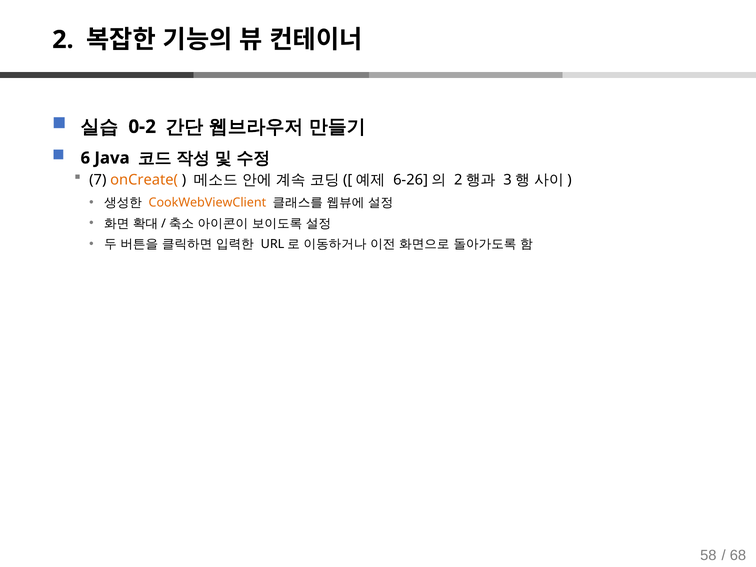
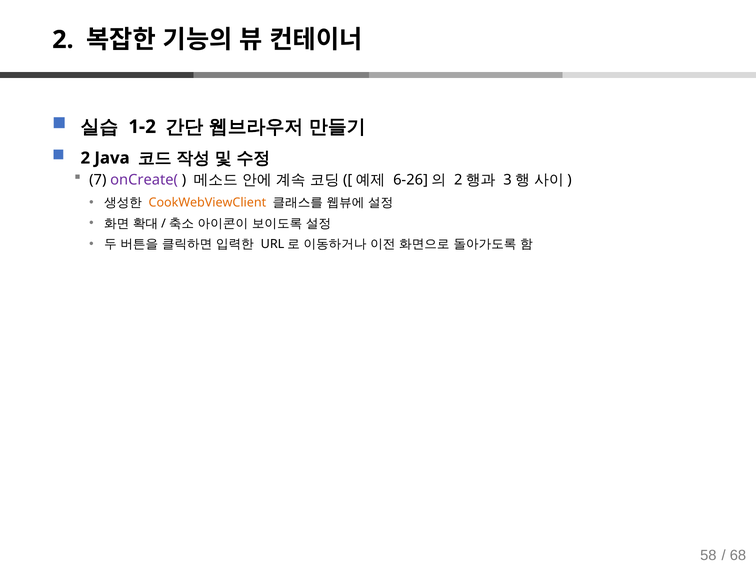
0-2: 0-2 -> 1-2 (142, 127)
6: 6 -> 2 (85, 158)
onCreate( colour: orange -> purple (144, 180)
